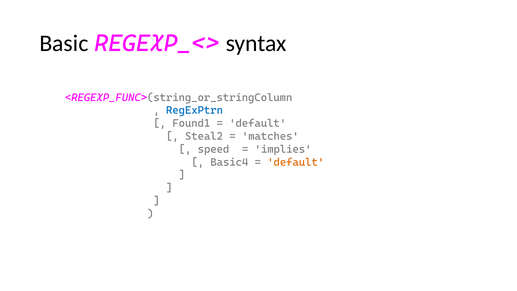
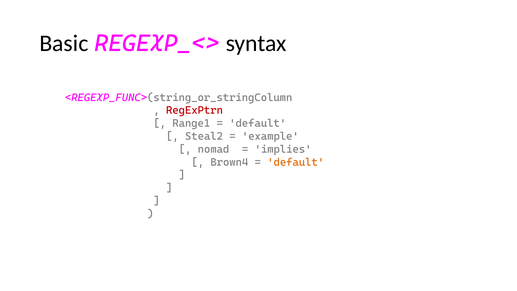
RegExPtrn colour: blue -> red (194, 110)
Found1: Found1 -> Range1 (191, 123)
matches: matches -> example (270, 136)
speed: speed -> nomad (214, 149)
Basic4: Basic4 -> Brown4 (229, 162)
